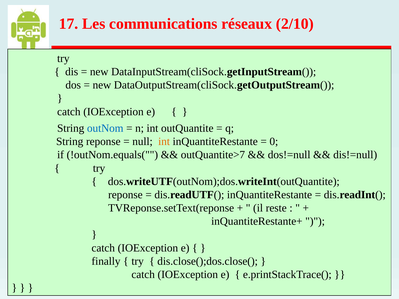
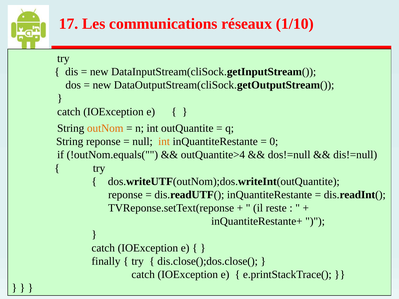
2/10: 2/10 -> 1/10 (295, 24)
outNom colour: blue -> orange (105, 128)
outQuantite>7: outQuantite>7 -> outQuantite>4 (213, 155)
